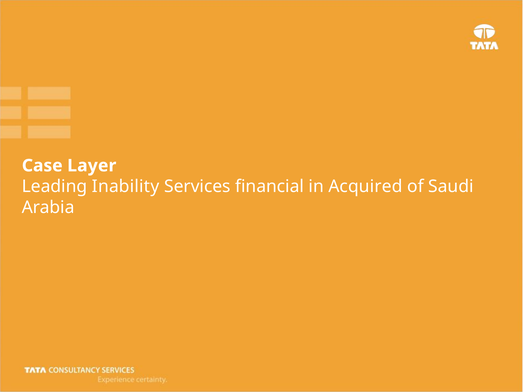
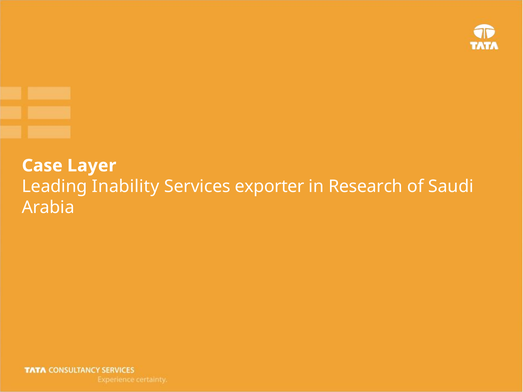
financial: financial -> exporter (270, 187)
Acquired: Acquired -> Research (366, 187)
